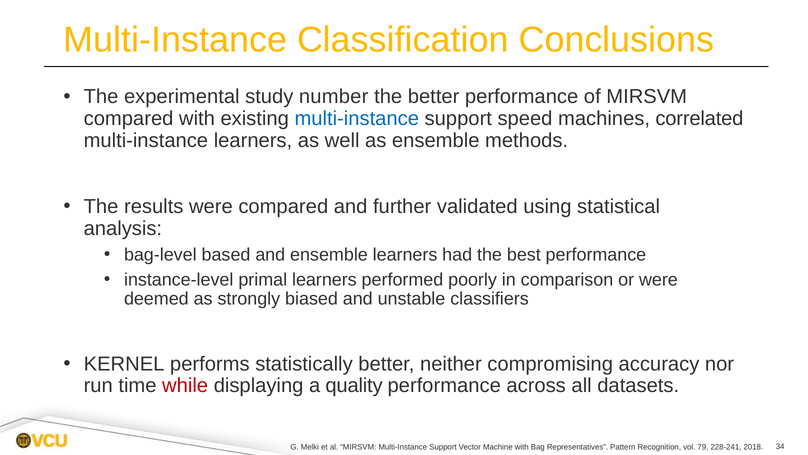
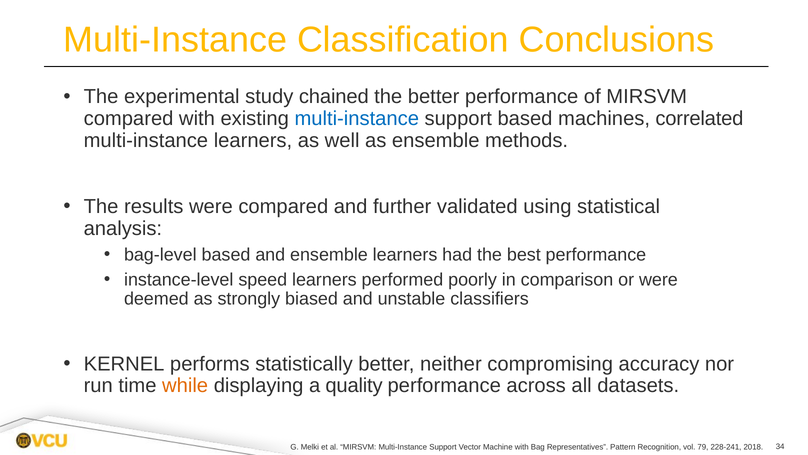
number: number -> chained (334, 97)
support speed: speed -> based (525, 118)
primal: primal -> speed (263, 279)
while colour: red -> orange (185, 385)
